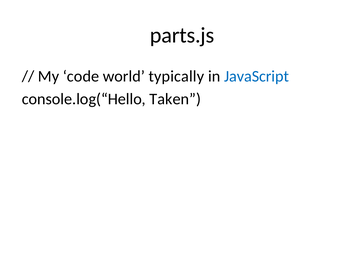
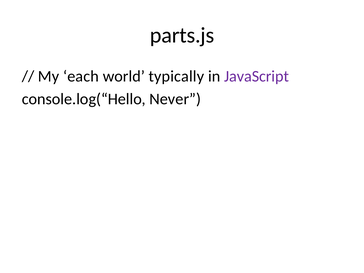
code: code -> each (81, 76)
JavaScript colour: blue -> purple (257, 76)
Taken: Taken -> Never (175, 99)
